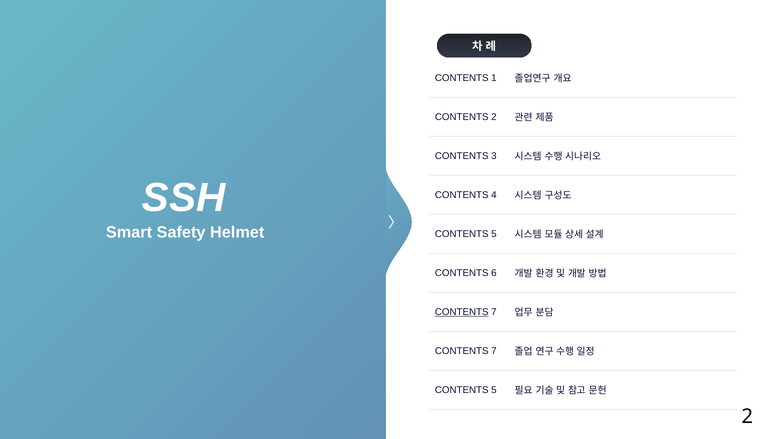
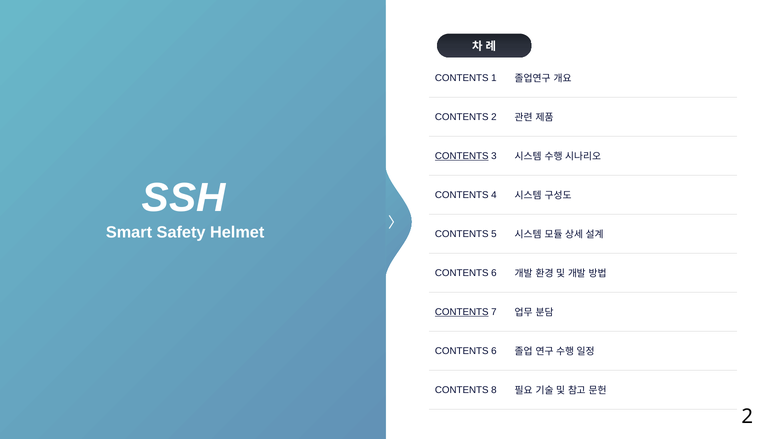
CONTENTS underline: none -> present (462, 156)
7: 7 -> 6 (494, 351)
5: 5 -> 8 (494, 390)
